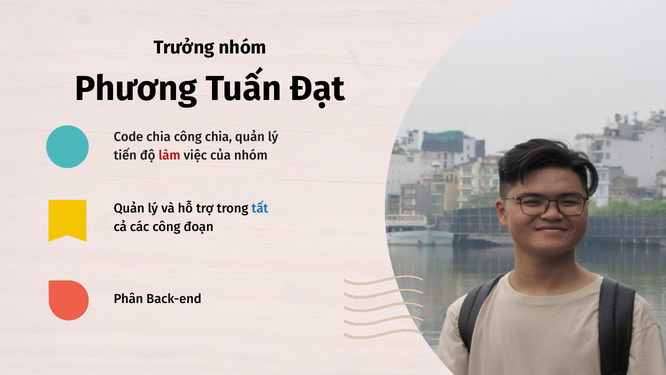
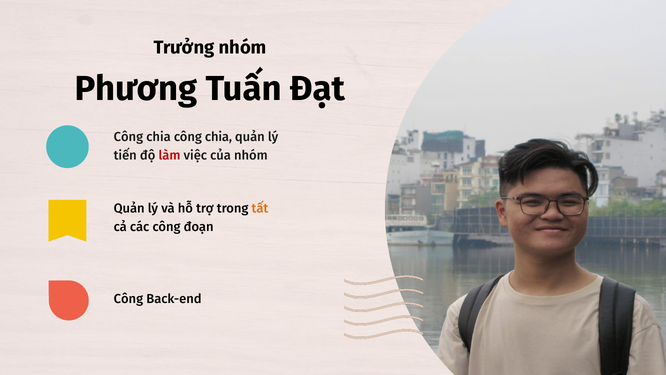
Code: Code -> Công (128, 137)
tất colour: blue -> orange (260, 208)
Phân: Phân -> Công (128, 299)
